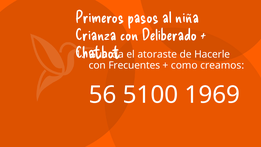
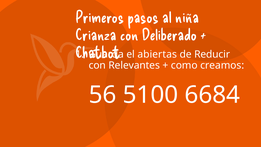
atoraste: atoraste -> abiertas (157, 54)
Hacerle: Hacerle -> Reducir (212, 54)
Frecuentes: Frecuentes -> Relevantes (134, 65)
1969: 1969 -> 6684 (212, 95)
